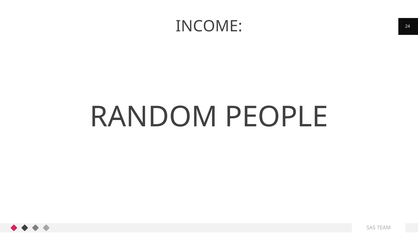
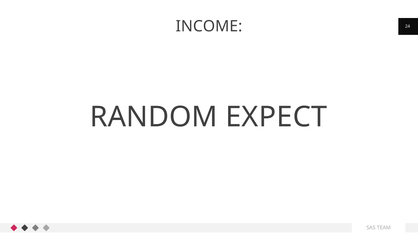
PEOPLE: PEOPLE -> EXPECT (276, 117)
